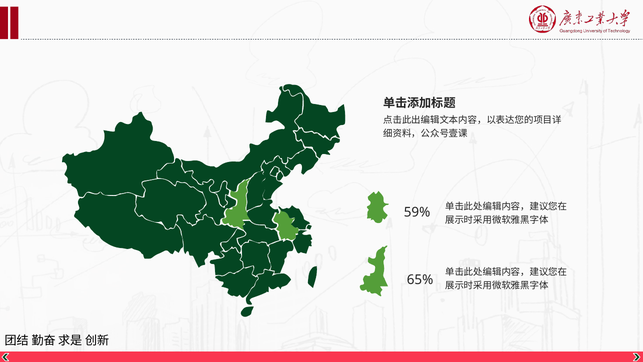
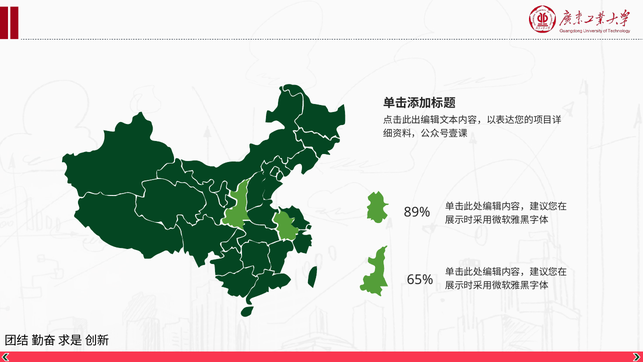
59%: 59% -> 89% (417, 212)
